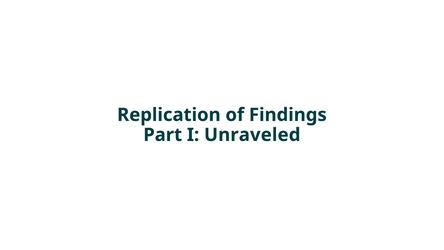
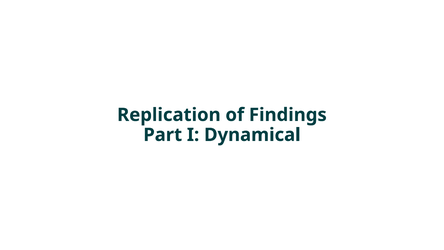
Unraveled: Unraveled -> Dynamical (252, 135)
